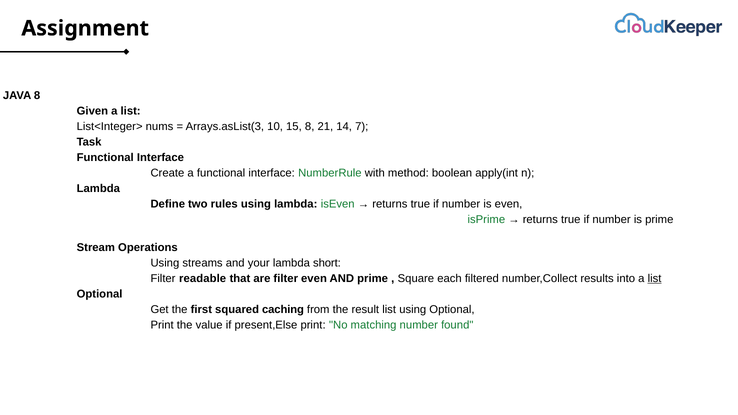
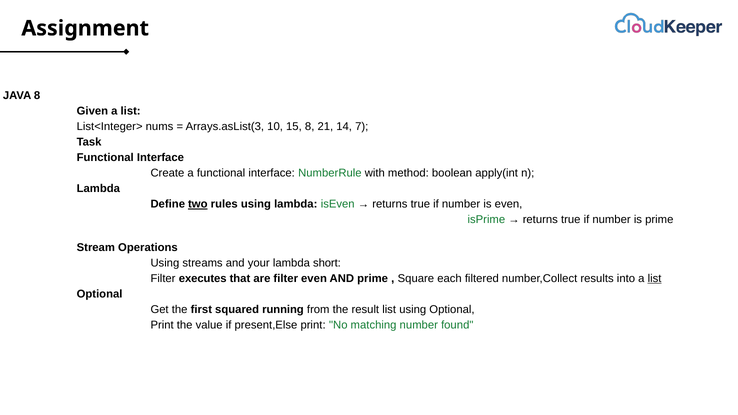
two underline: none -> present (198, 204)
readable: readable -> executes (203, 279)
caching: caching -> running (283, 310)
